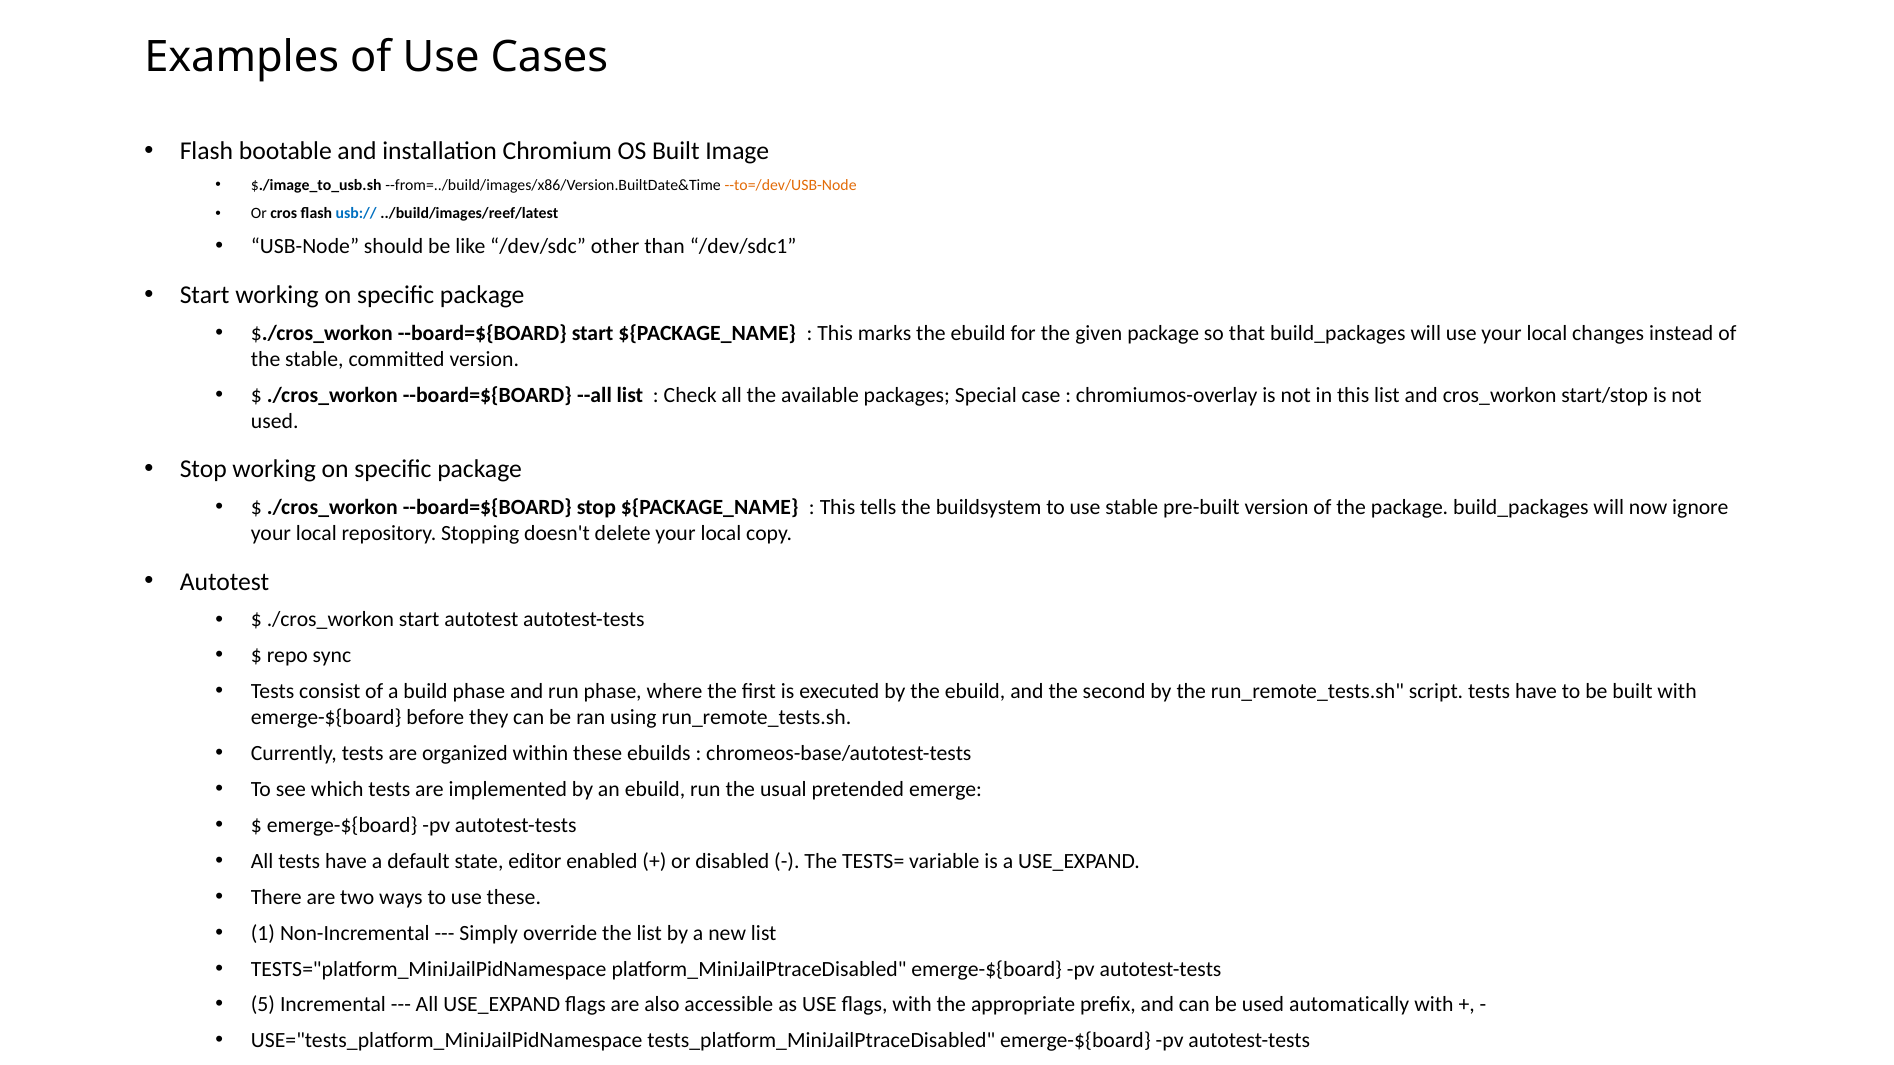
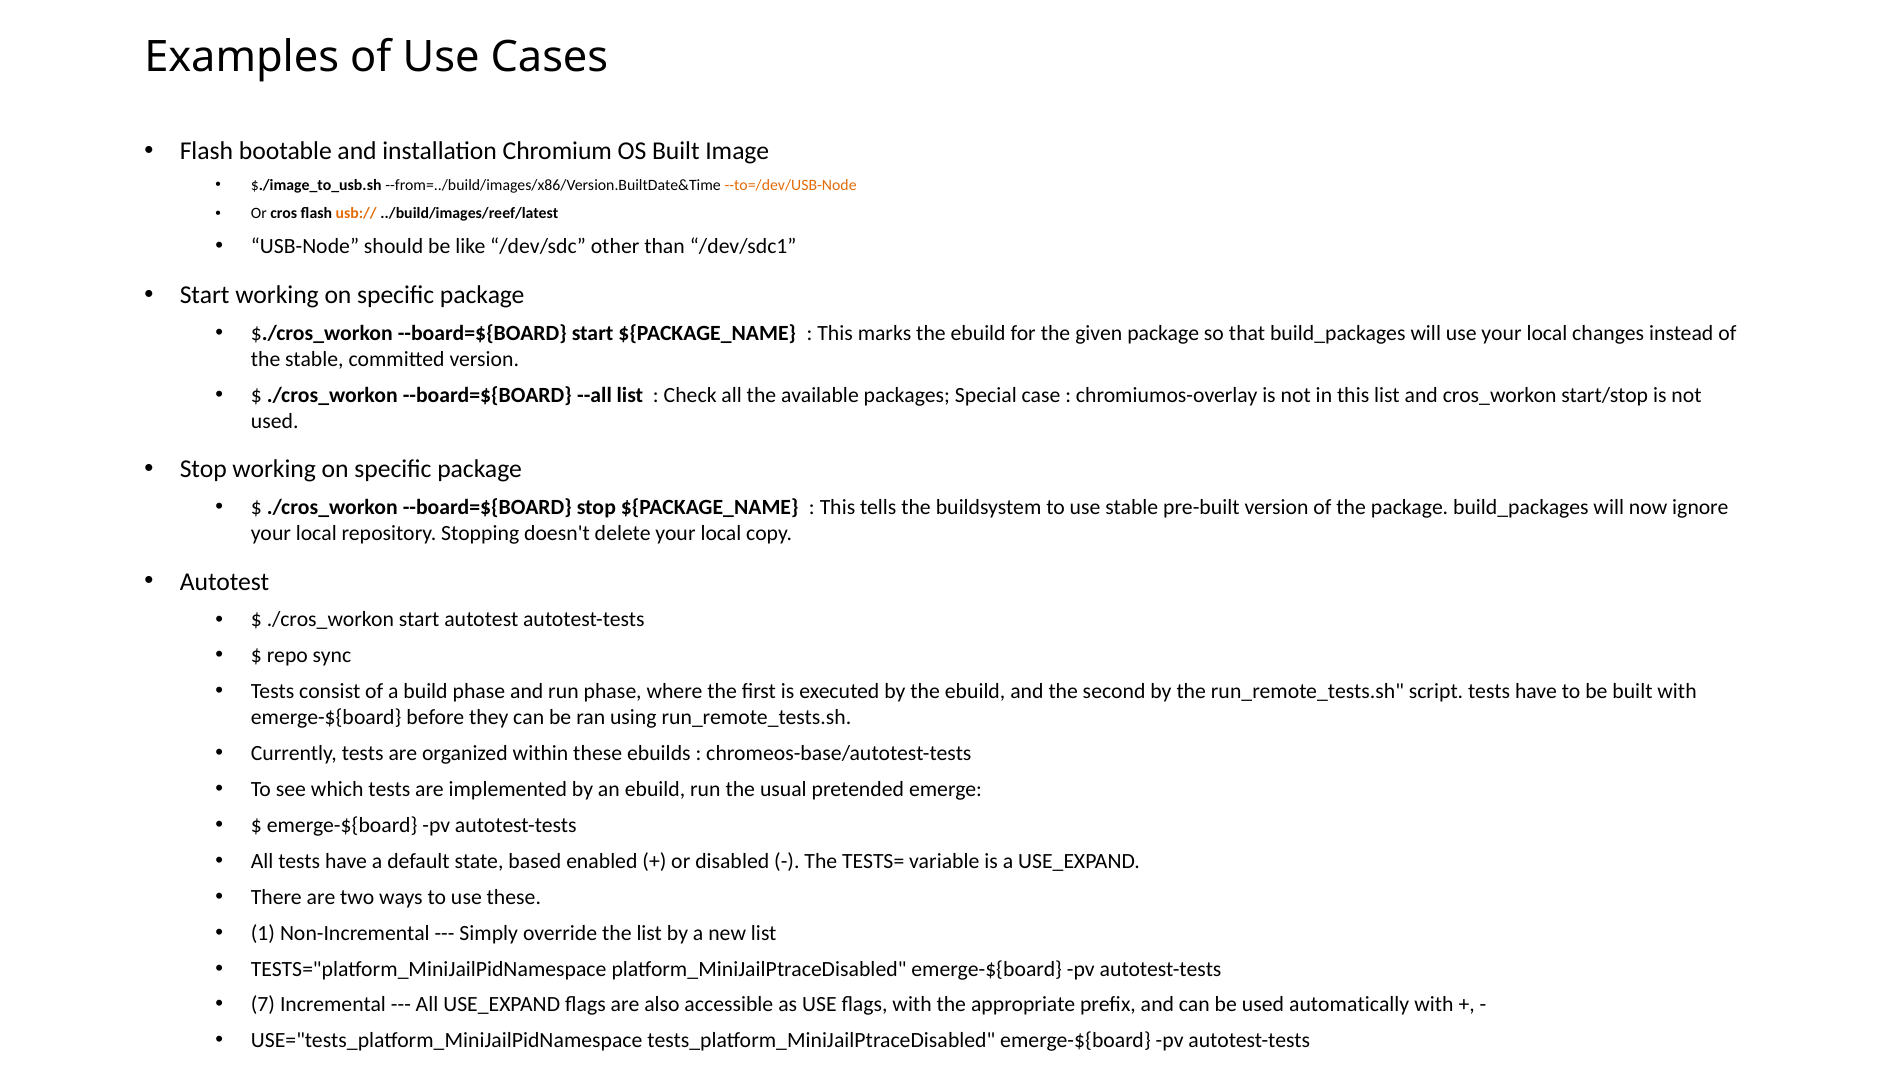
usb:// colour: blue -> orange (356, 214)
editor: editor -> based (535, 862)
5: 5 -> 7 (263, 1005)
